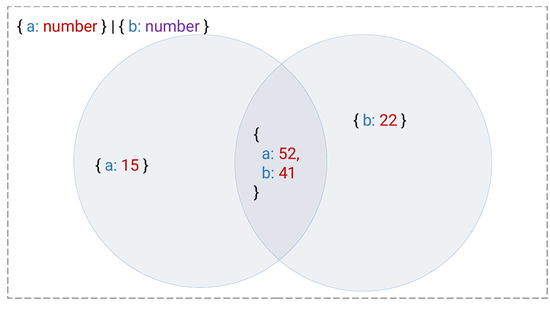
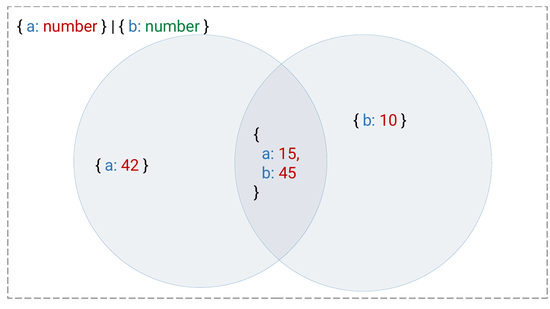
number colour: purple -> green (172, 27)
22: 22 -> 10 (388, 121)
52: 52 -> 15 (289, 154)
15: 15 -> 42 (130, 166)
41: 41 -> 45 (288, 173)
